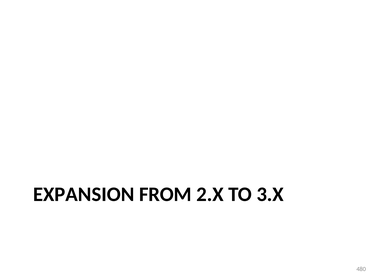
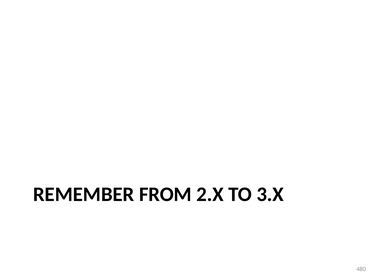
EXPANSION: EXPANSION -> REMEMBER (84, 194)
